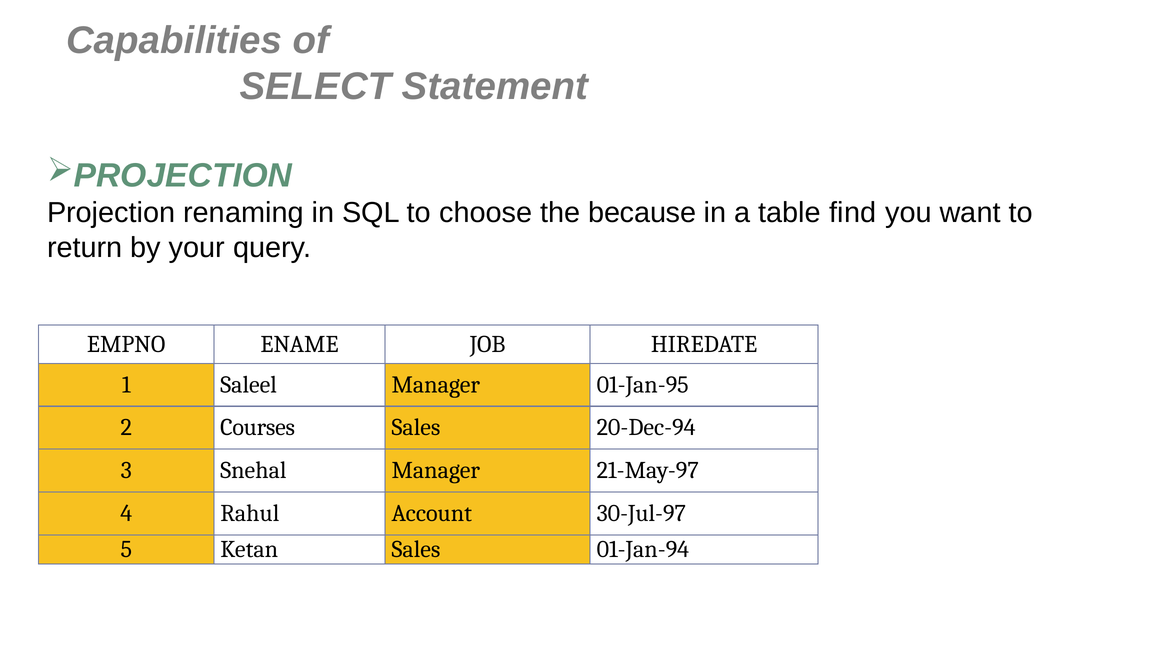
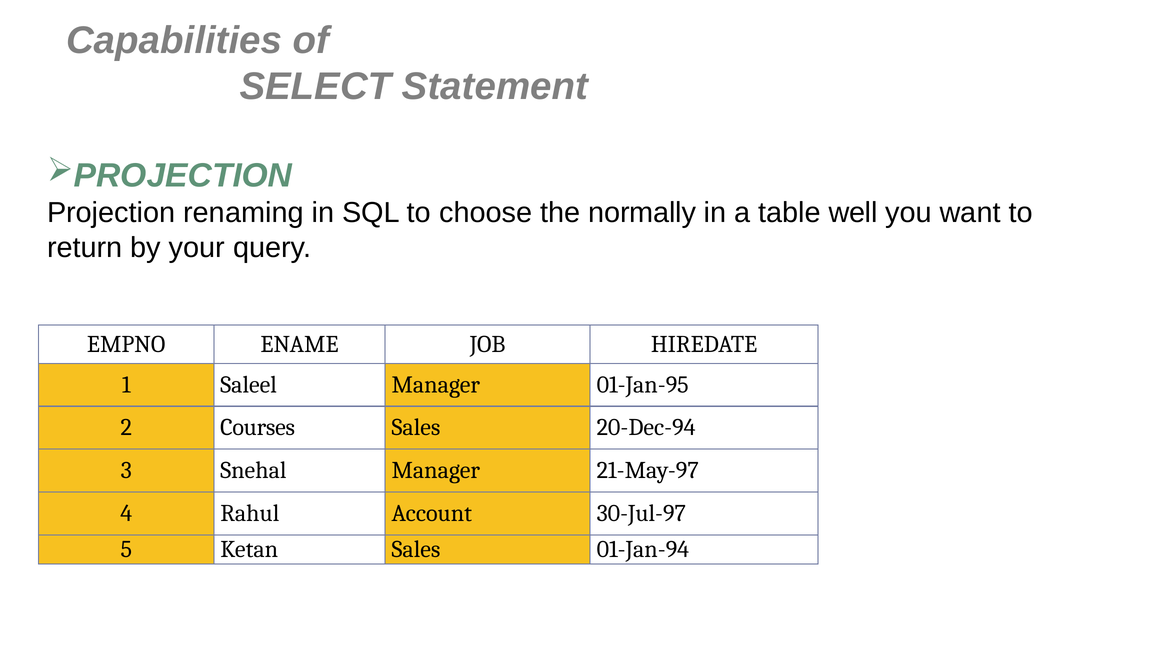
because: because -> normally (642, 213)
find: find -> well (853, 213)
